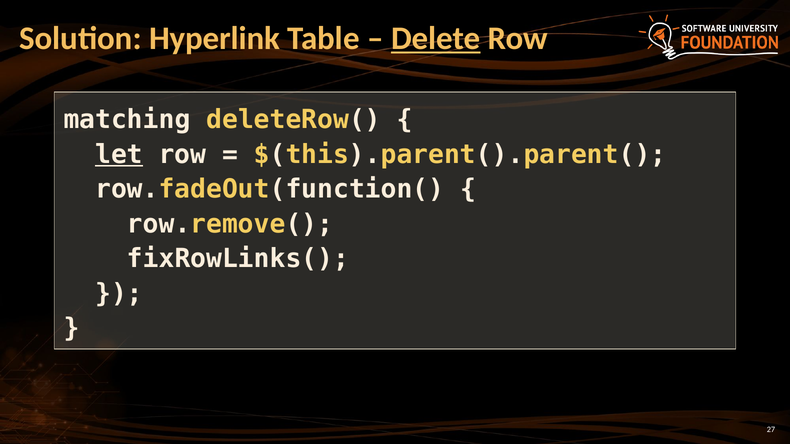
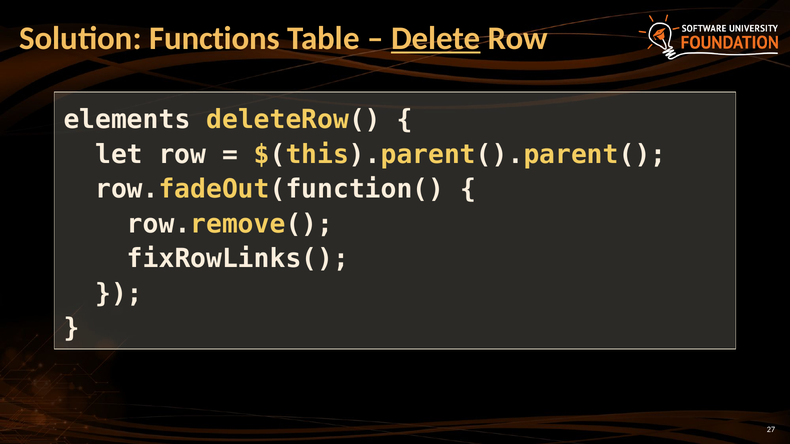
Hyperlink: Hyperlink -> Functions (215, 38)
matching: matching -> elements (127, 120)
let underline: present -> none (119, 155)
